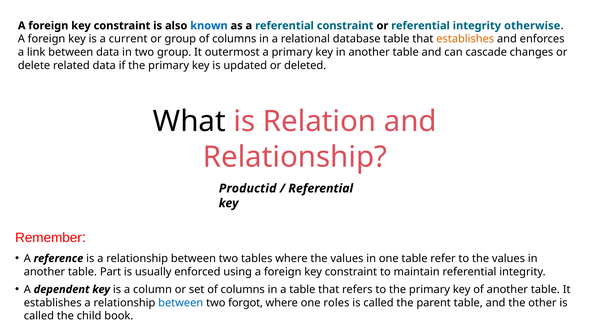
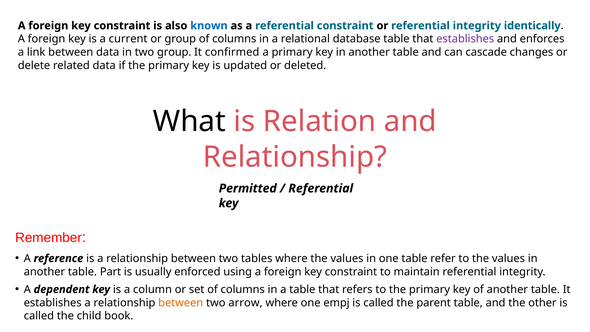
otherwise: otherwise -> identically (532, 26)
establishes colour: orange -> purple (465, 39)
outermost: outermost -> confirmed (232, 52)
Productid: Productid -> Permitted (248, 188)
between colour: blue -> orange (181, 303)
forgot: forgot -> arrow (245, 303)
roles: roles -> empj (336, 303)
